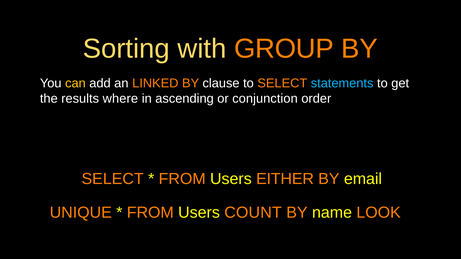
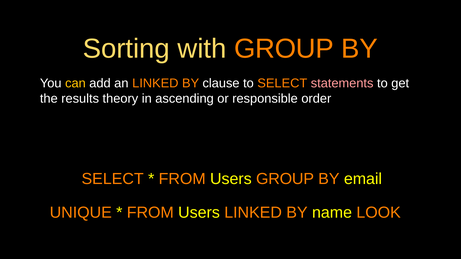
statements colour: light blue -> pink (342, 84)
where: where -> theory (120, 99)
conjunction: conjunction -> responsible (265, 99)
Users EITHER: EITHER -> GROUP (285, 179)
Users COUNT: COUNT -> LINKED (253, 213)
